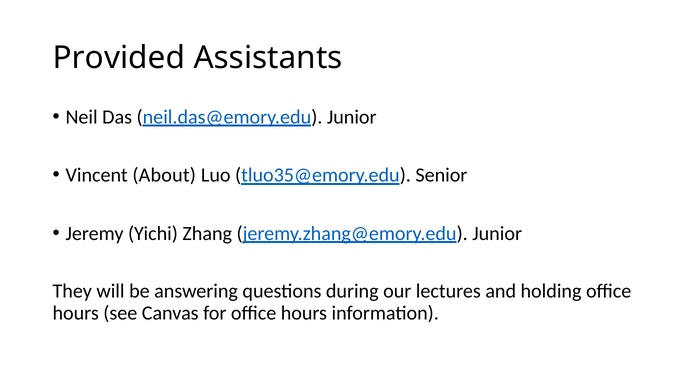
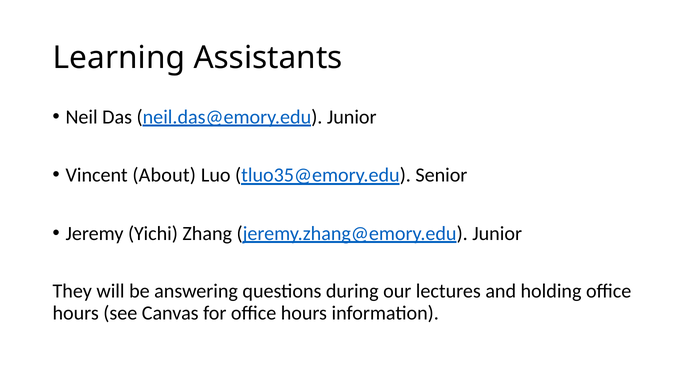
Provided: Provided -> Learning (119, 58)
